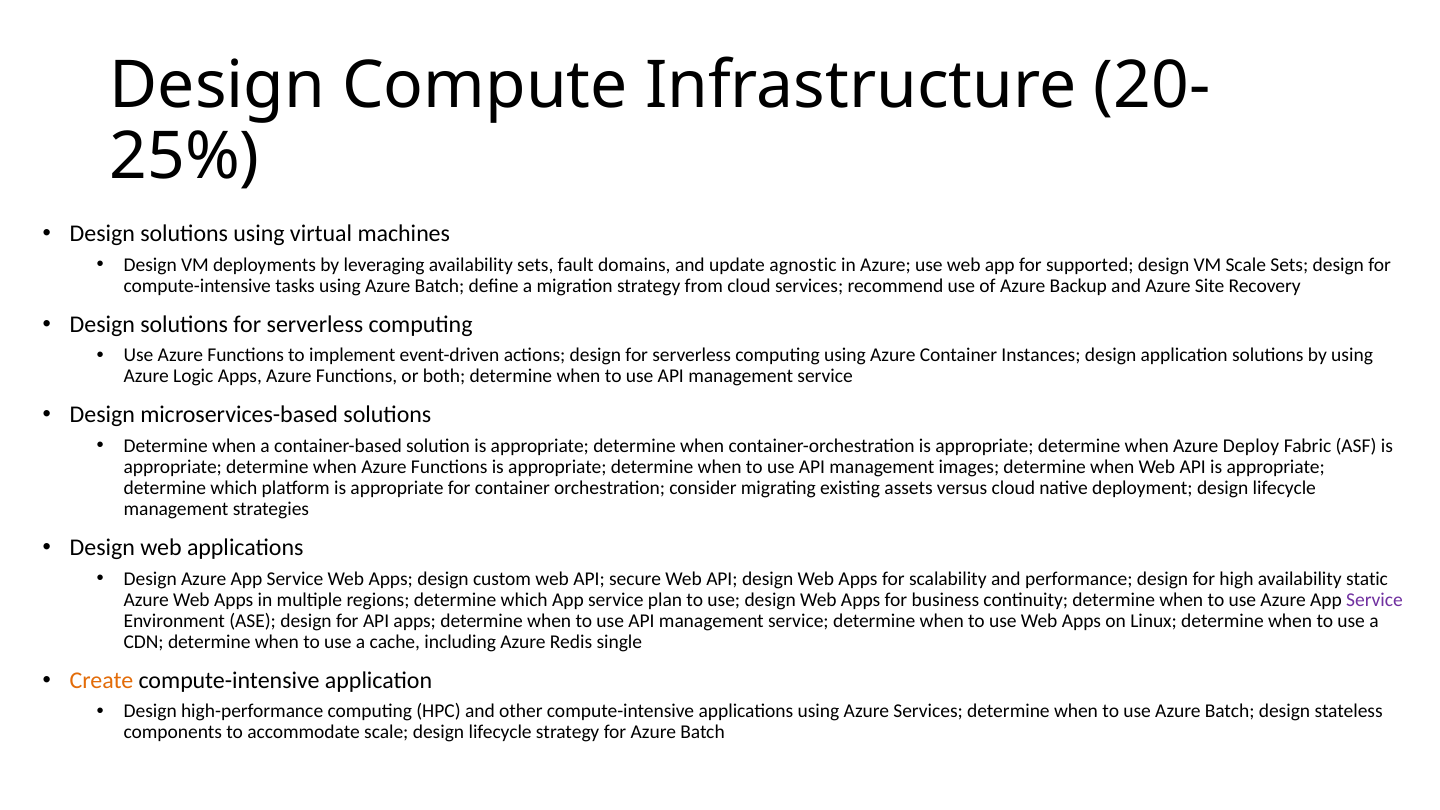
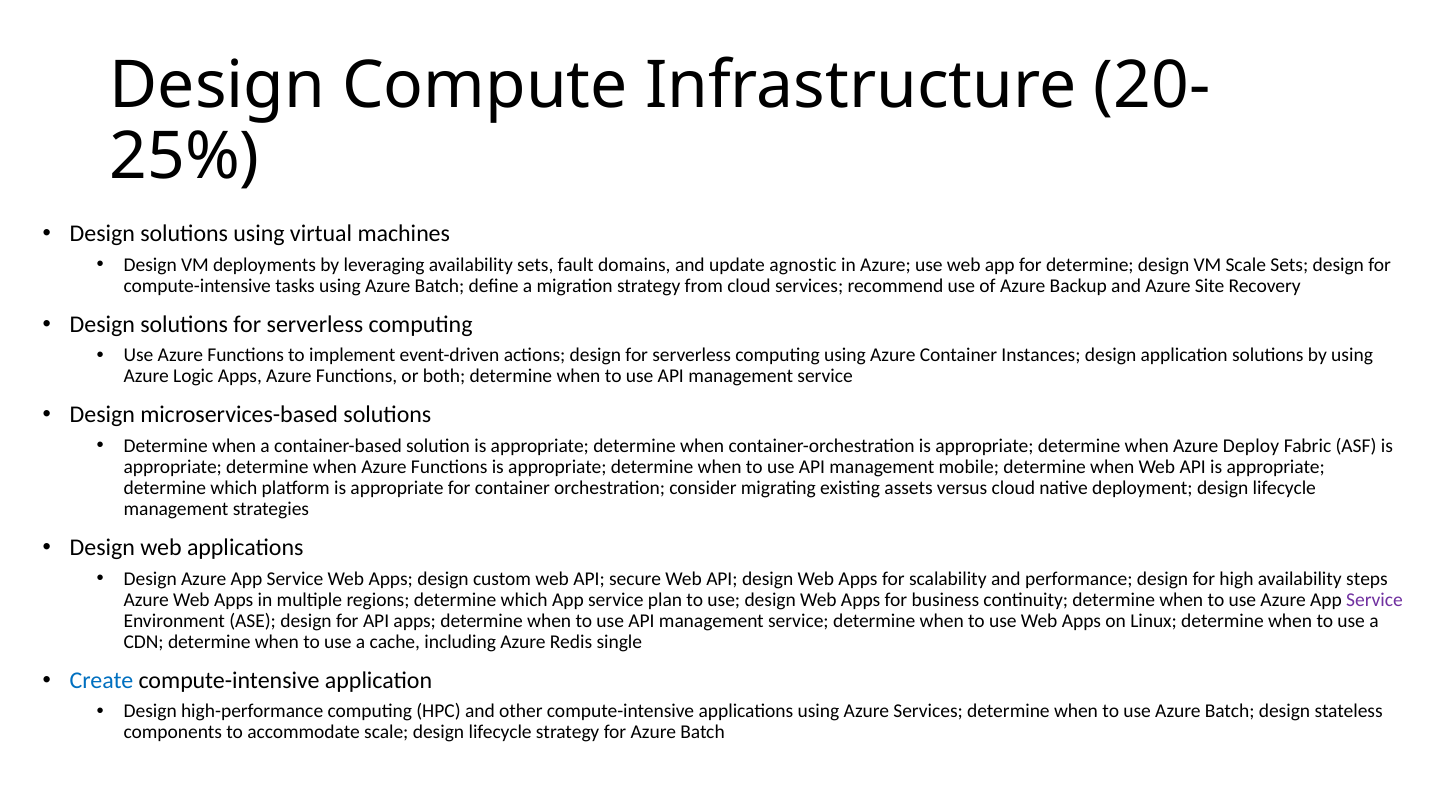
for supported: supported -> determine (1090, 265)
images: images -> mobile (969, 467)
static: static -> steps (1367, 579)
Create colour: orange -> blue (102, 680)
